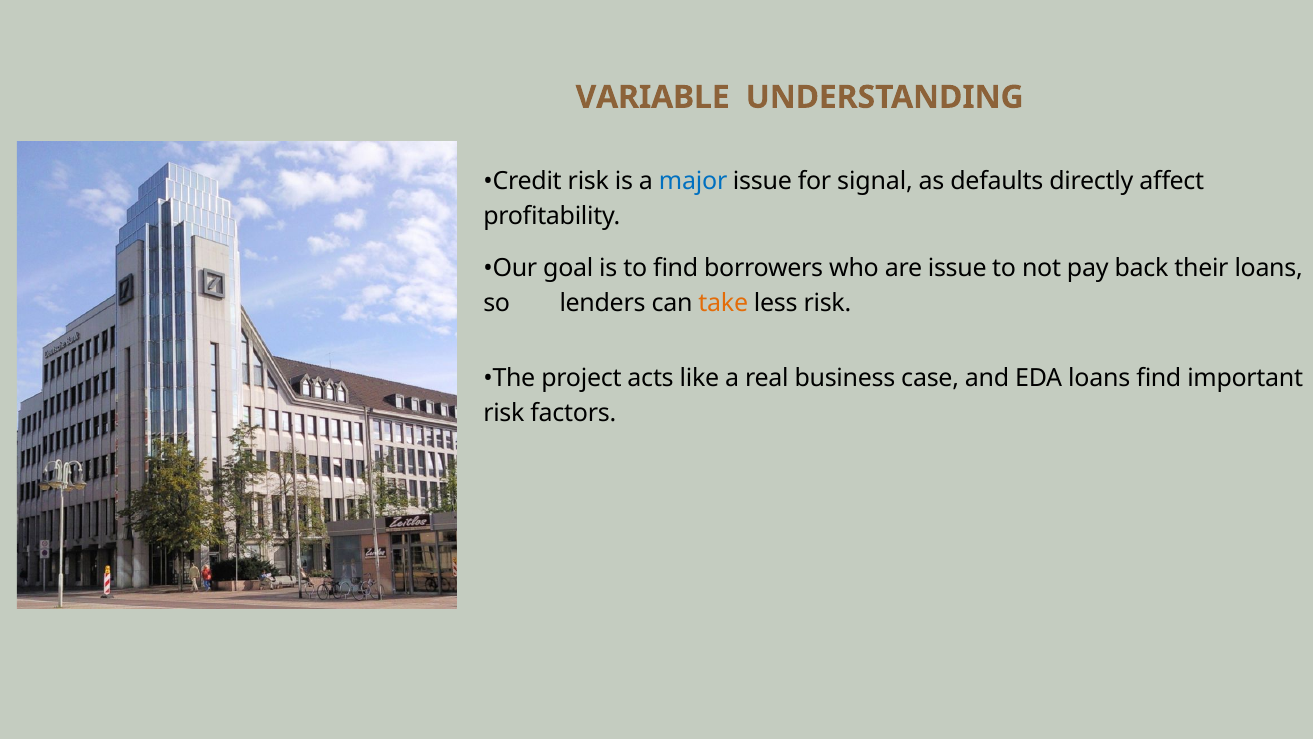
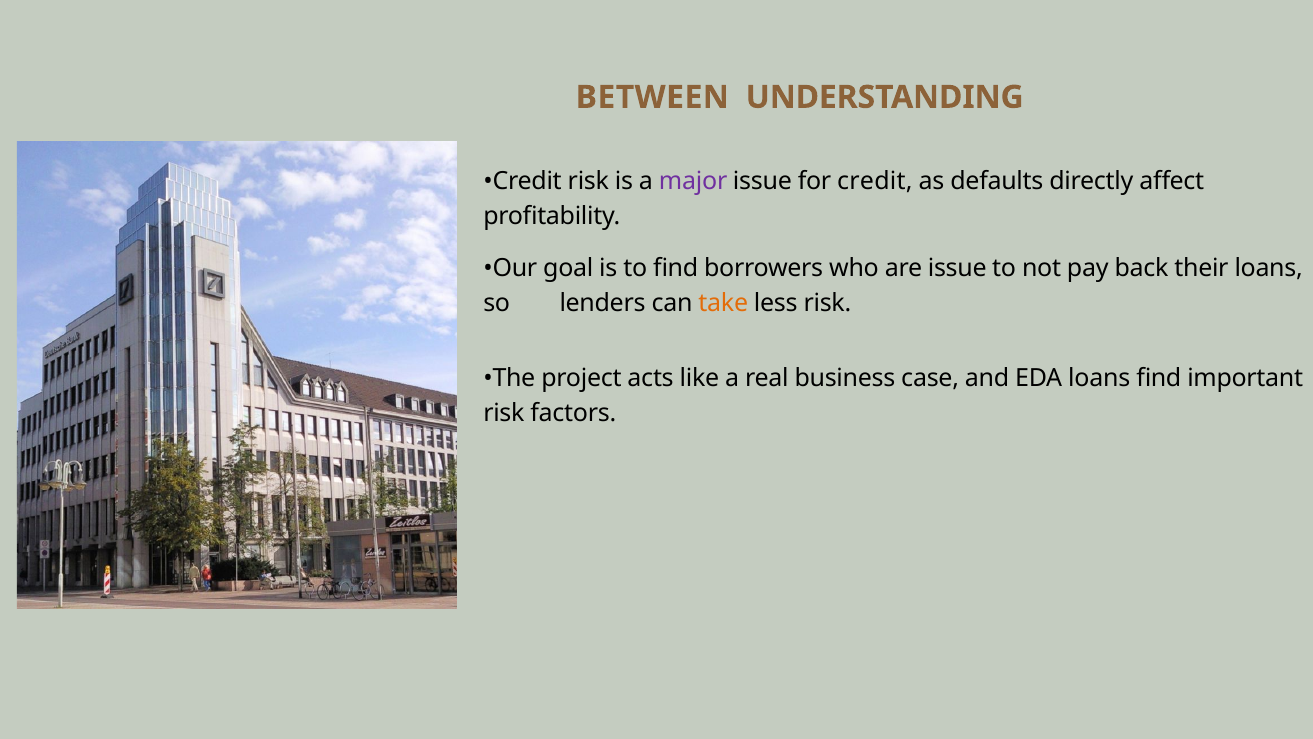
VARIABLE: VARIABLE -> BETWEEN (652, 97)
major colour: blue -> purple (693, 181)
for signal: signal -> credit (875, 181)
